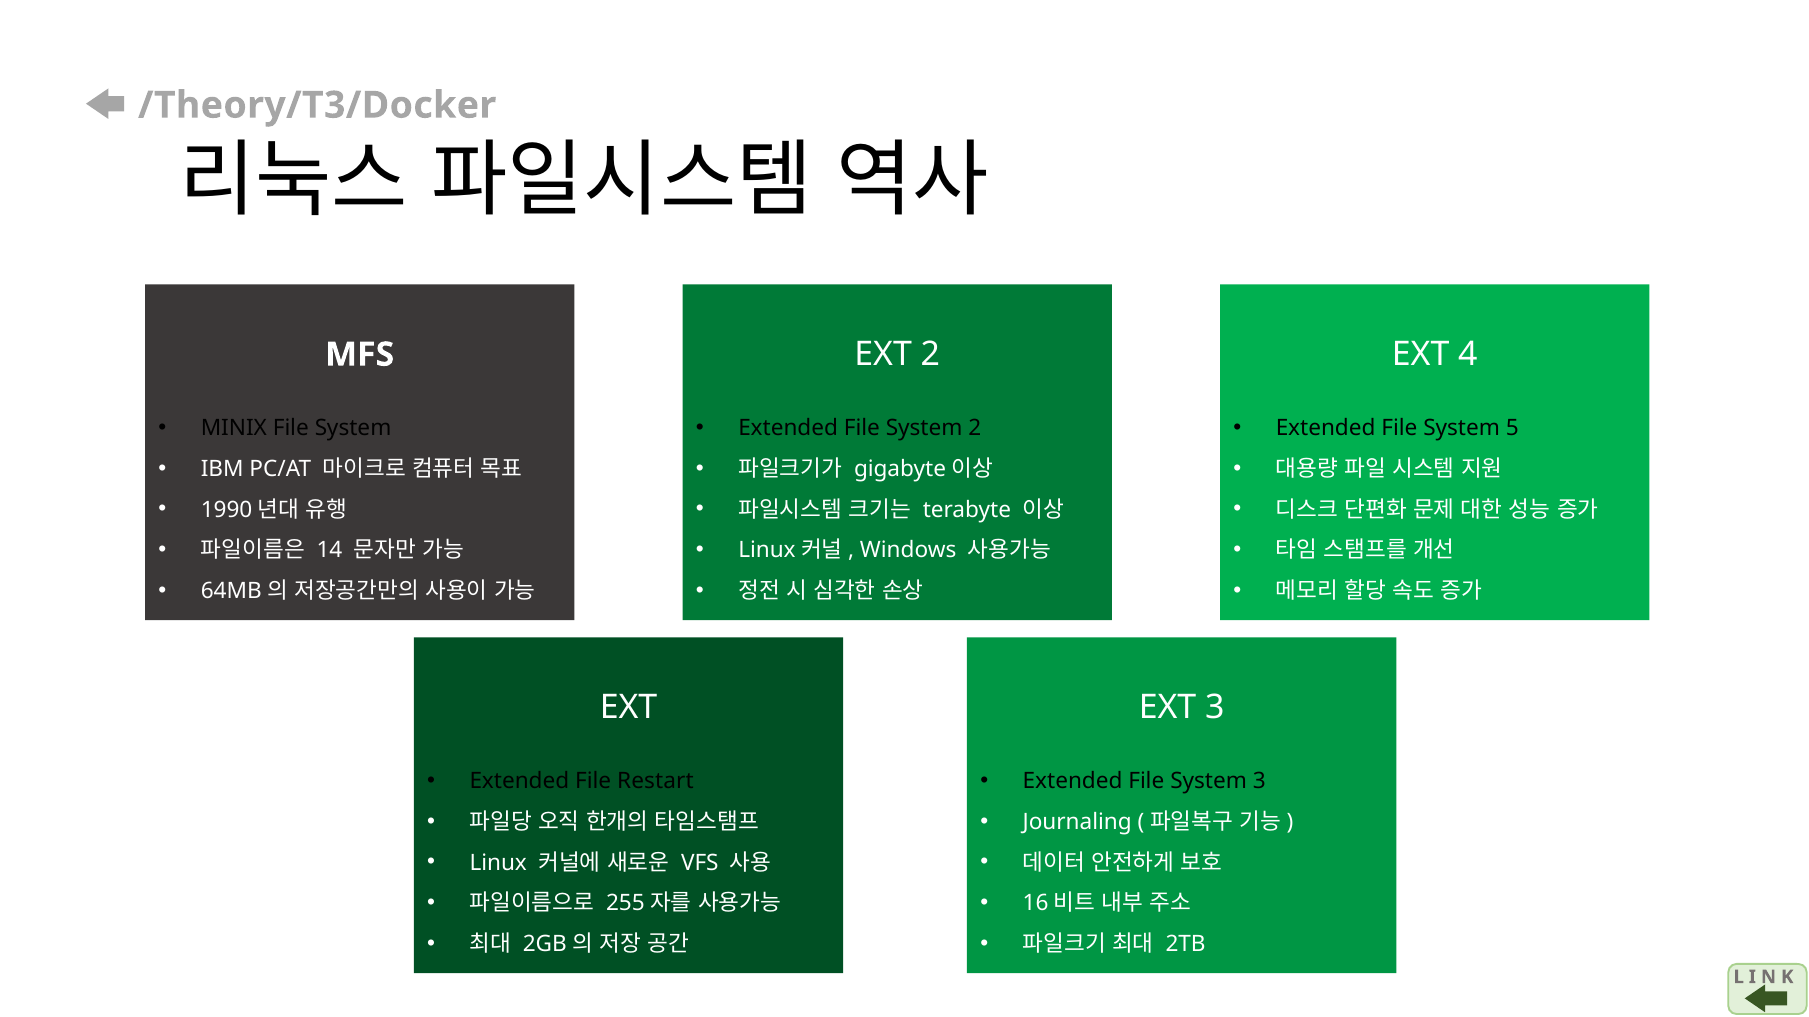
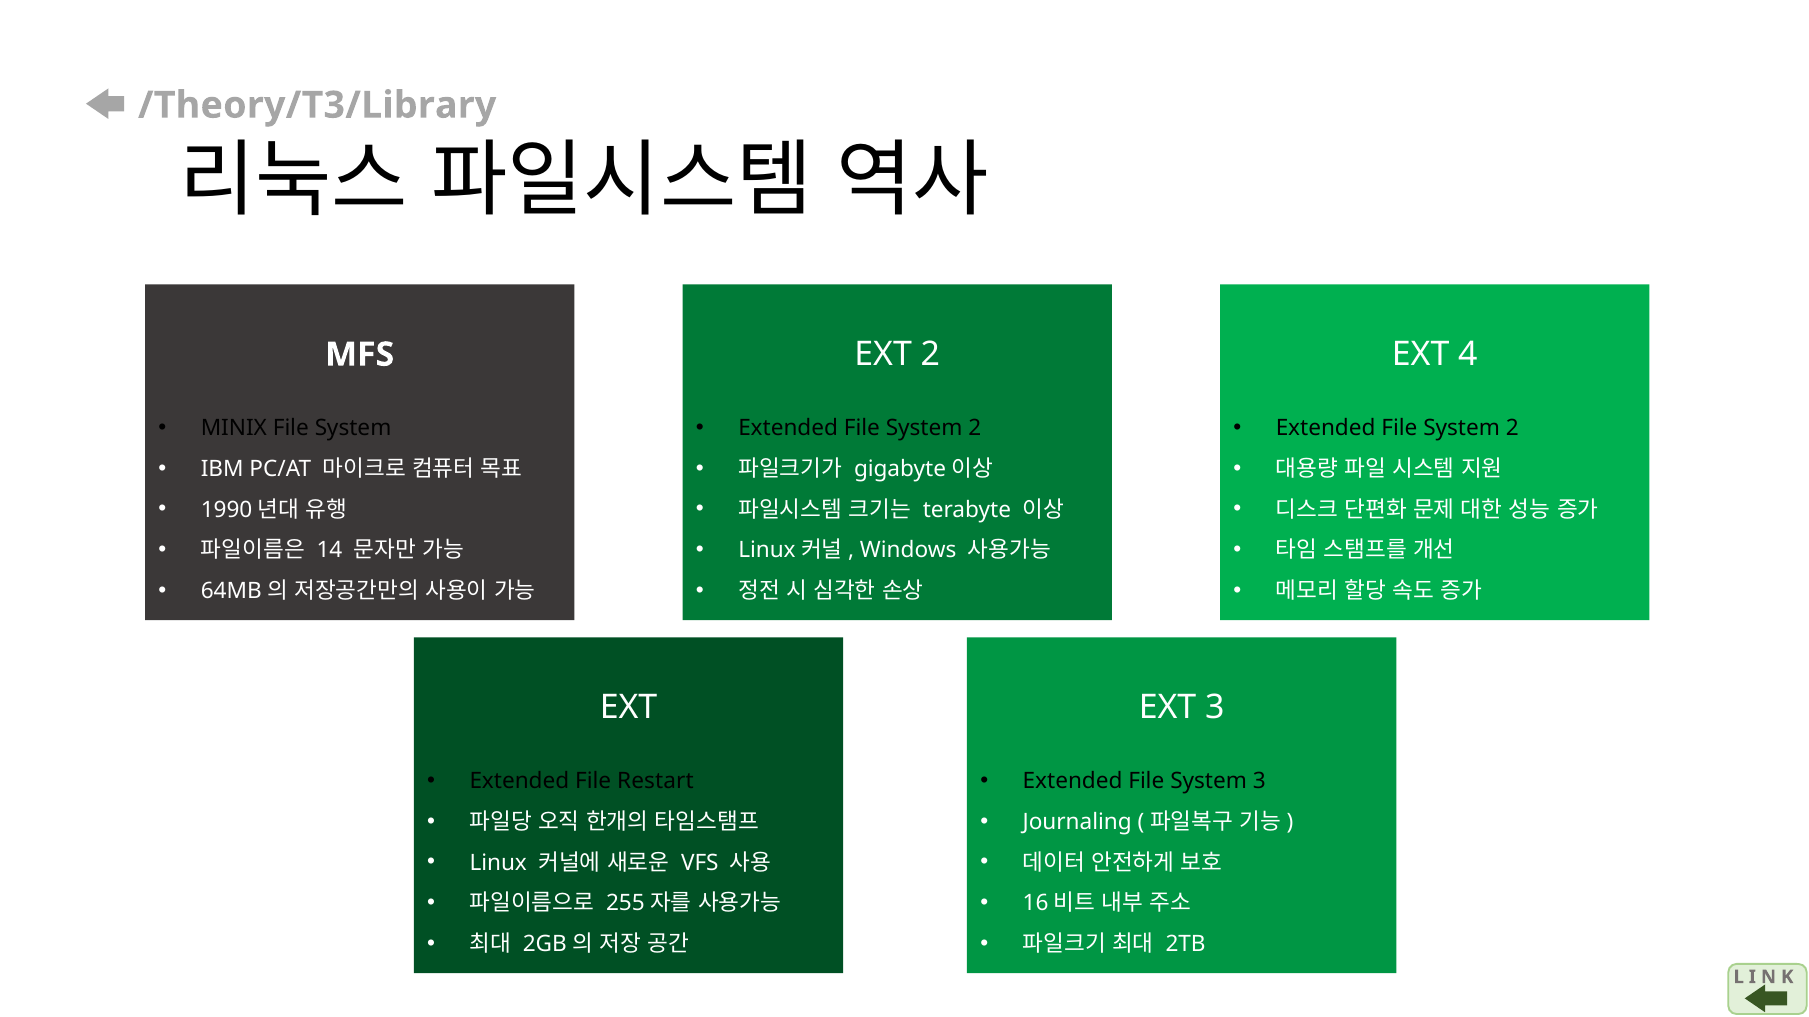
/Theory/T3/Docker: /Theory/T3/Docker -> /Theory/T3/Library (317, 105)
5: 5 -> 2 (1512, 429)
